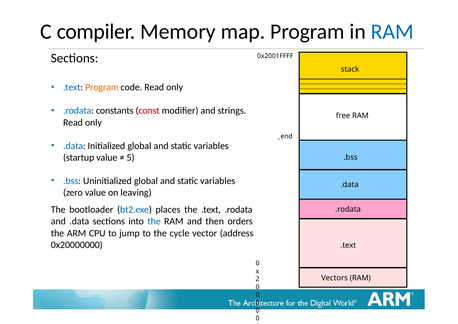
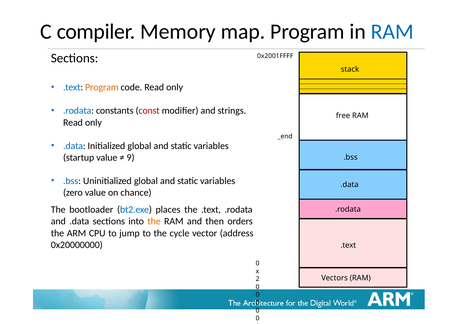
5: 5 -> 9 (131, 157)
leaving: leaving -> chance (136, 192)
the colour: blue -> orange (154, 221)
